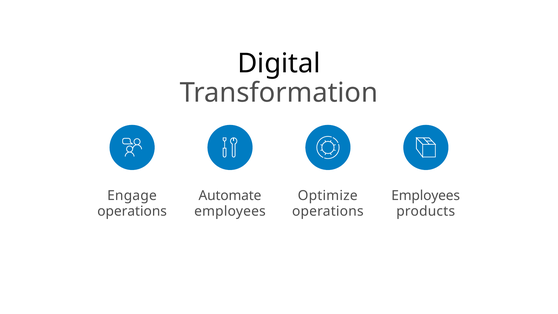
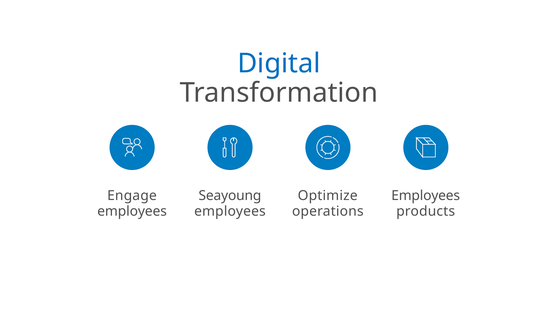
Digital colour: black -> blue (279, 63)
Automate: Automate -> Seayoung (230, 196)
operations: operations -> employees (132, 211)
